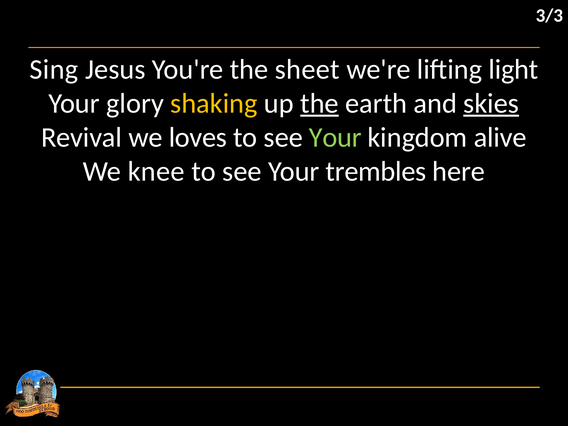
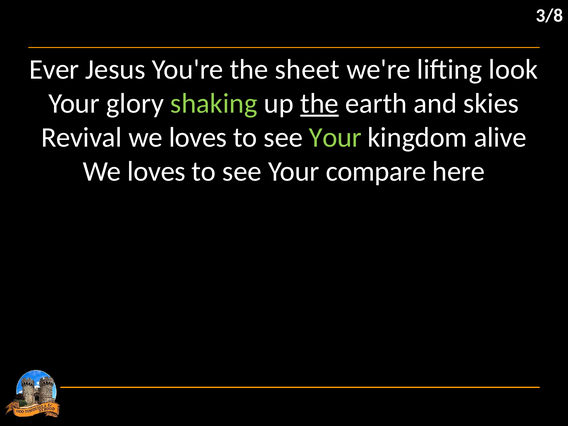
3/3: 3/3 -> 3/8 (549, 15)
Sing: Sing -> Ever (54, 69)
light: light -> look (513, 69)
shaking colour: yellow -> light green (214, 103)
skies underline: present -> none (491, 103)
knee: knee -> loves (156, 172)
trembles: trembles -> compare (376, 172)
